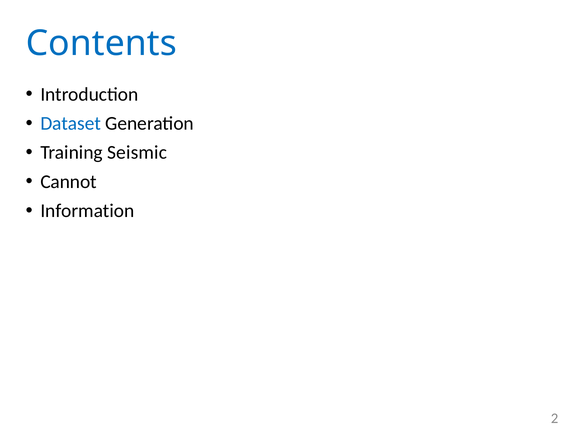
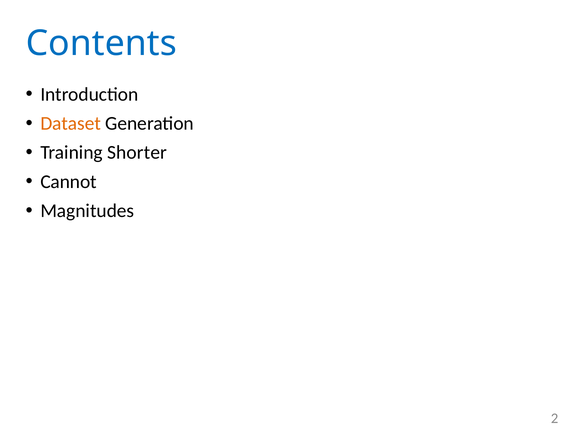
Dataset colour: blue -> orange (71, 123)
Seismic: Seismic -> Shorter (137, 153)
Information: Information -> Magnitudes (87, 211)
